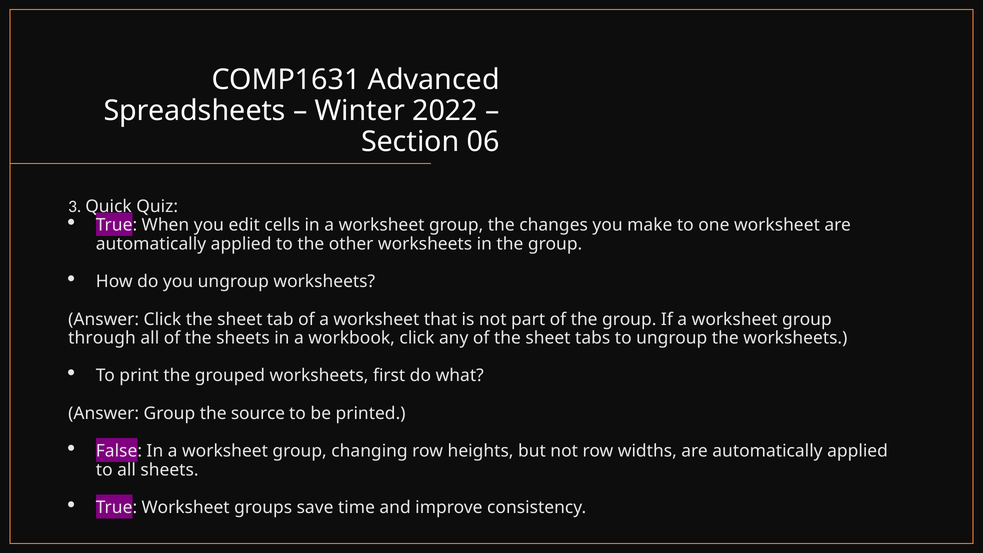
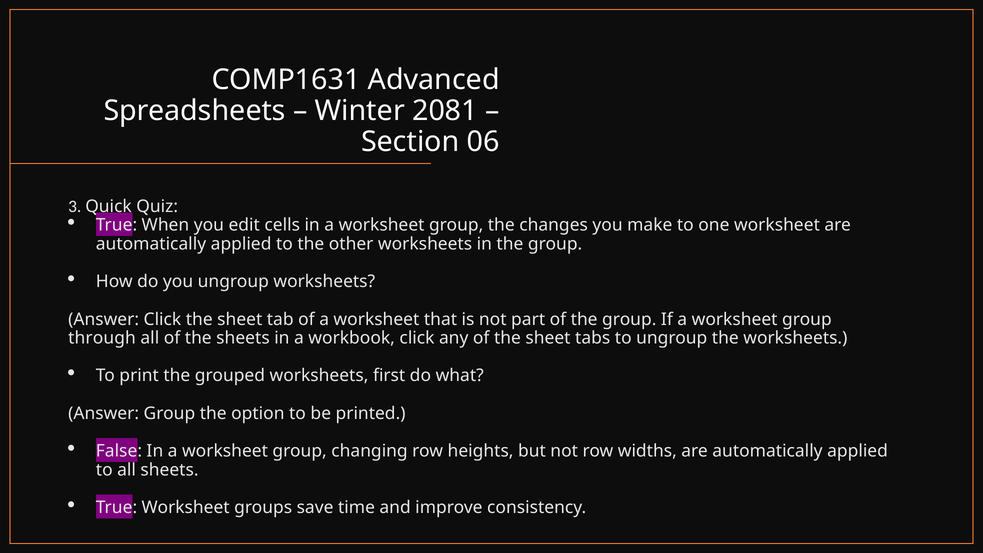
2022: 2022 -> 2081 (445, 111)
source: source -> option (258, 413)
